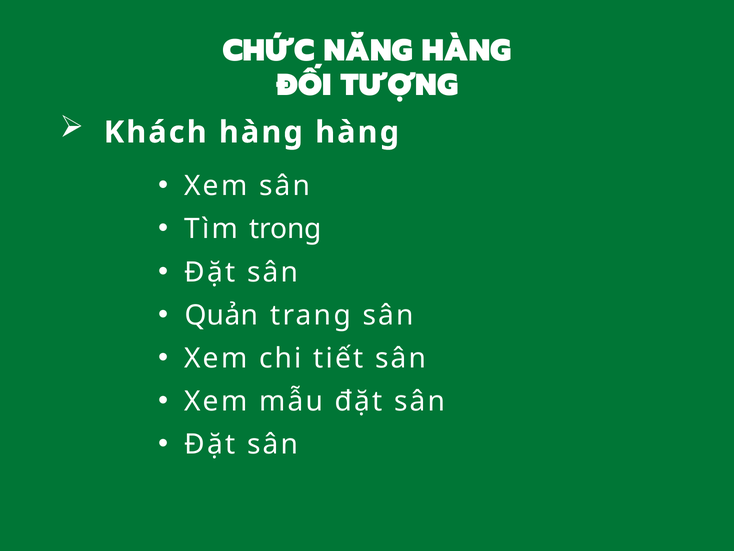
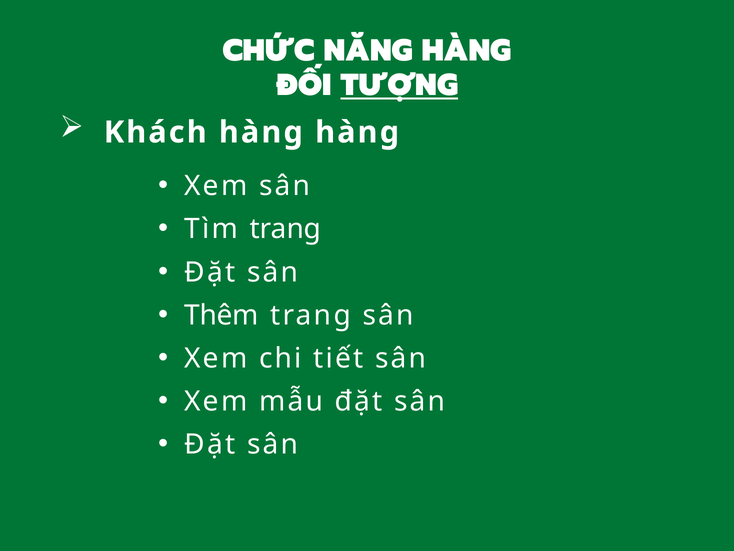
TƯỢNG underline: none -> present (399, 85)
Tìm trong: trong -> trang (285, 229)
Quản: Quản -> Thêm (222, 315)
